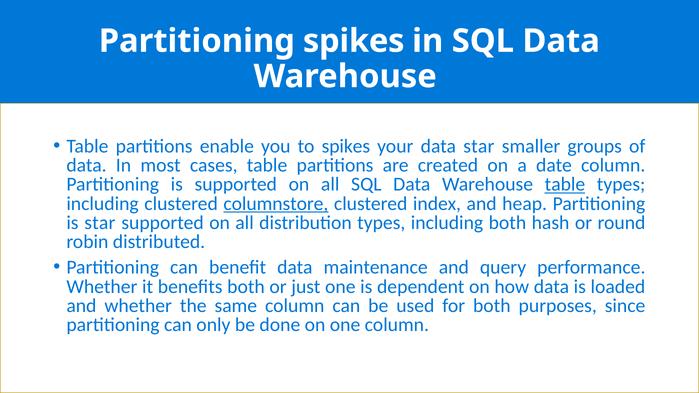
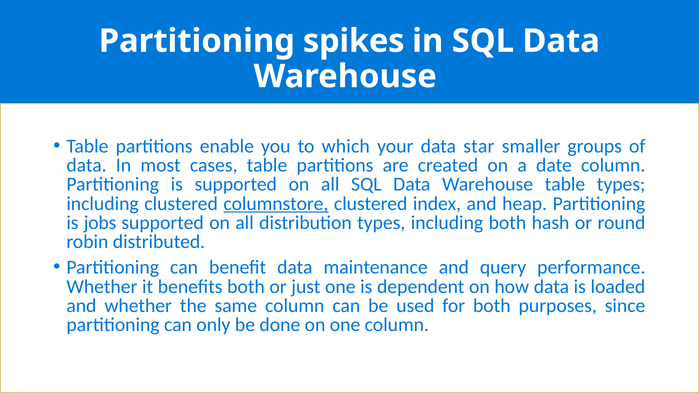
to spikes: spikes -> which (346, 146)
table underline: present -> none (565, 185)
is star: star -> jobs (100, 223)
